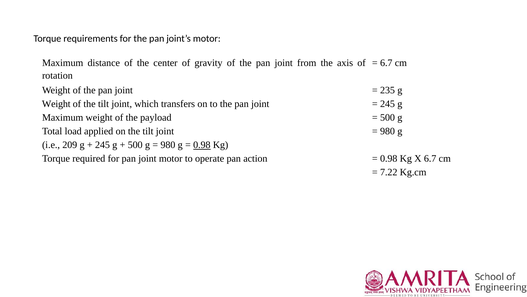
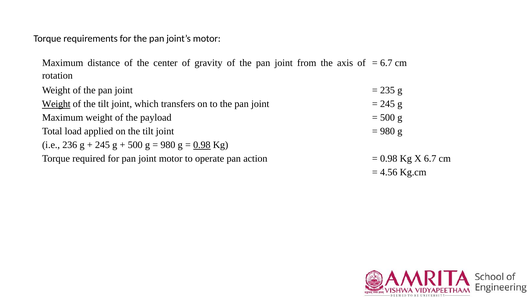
Weight underline: none -> present (56, 104)
209: 209 -> 236 (70, 145)
7.22: 7.22 -> 4.56 (389, 172)
